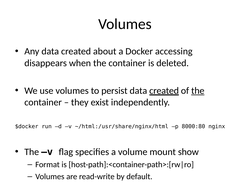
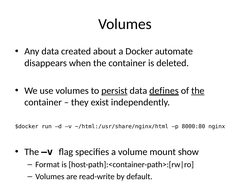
accessing: accessing -> automate (174, 52)
persist underline: none -> present (114, 91)
created: created -> defines (164, 91)
